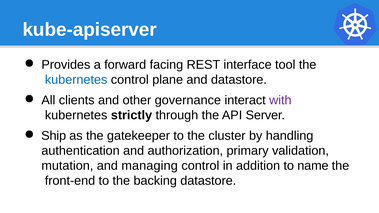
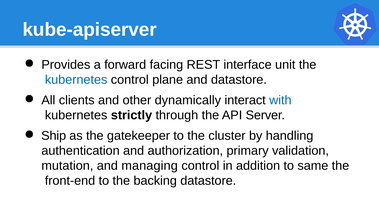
tool: tool -> unit (285, 65)
governance: governance -> dynamically (188, 100)
with colour: purple -> blue (280, 100)
name: name -> same (313, 166)
